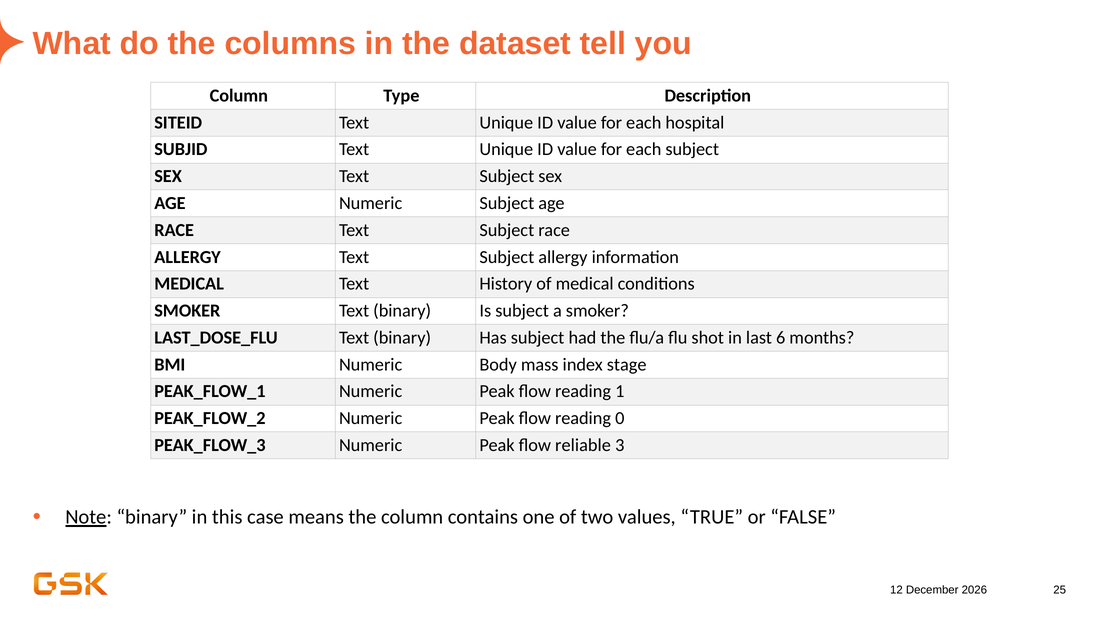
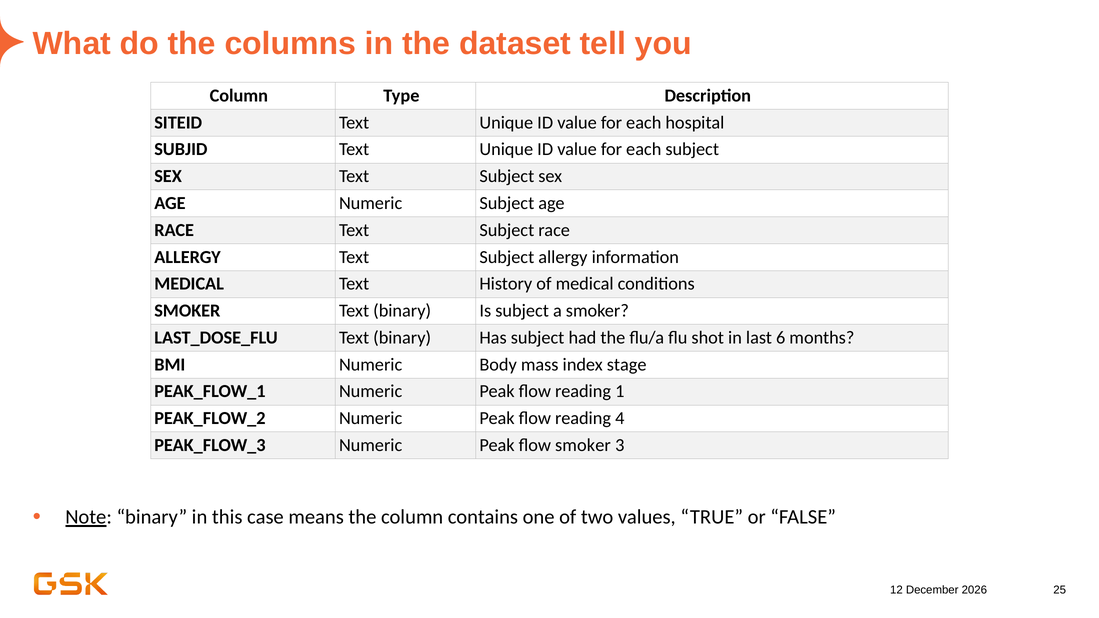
0: 0 -> 4 (620, 418)
flow reliable: reliable -> smoker (583, 445)
